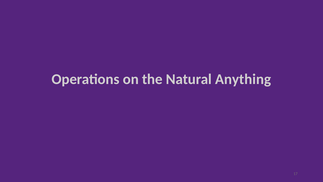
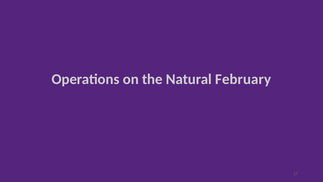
Anything: Anything -> February (243, 79)
